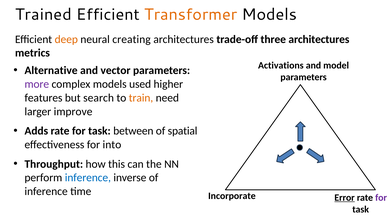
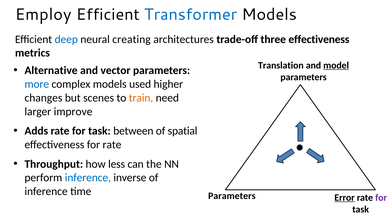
Trained: Trained -> Employ (43, 14)
Transformer colour: orange -> blue (191, 14)
deep colour: orange -> blue (66, 39)
three architectures: architectures -> effectiveness (319, 39)
Activations: Activations -> Translation (281, 65)
model underline: none -> present (336, 65)
more colour: purple -> blue (37, 84)
features: features -> changes (43, 98)
search: search -> scenes (99, 98)
for into: into -> rate (112, 144)
this: this -> less (117, 164)
Incorporate: Incorporate -> Parameters (232, 195)
